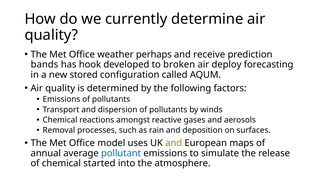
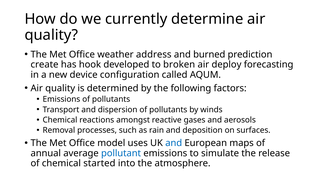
perhaps: perhaps -> address (154, 54)
receive: receive -> burned (209, 54)
bands: bands -> create (45, 65)
stored: stored -> device (84, 75)
and colour: orange -> blue (174, 143)
